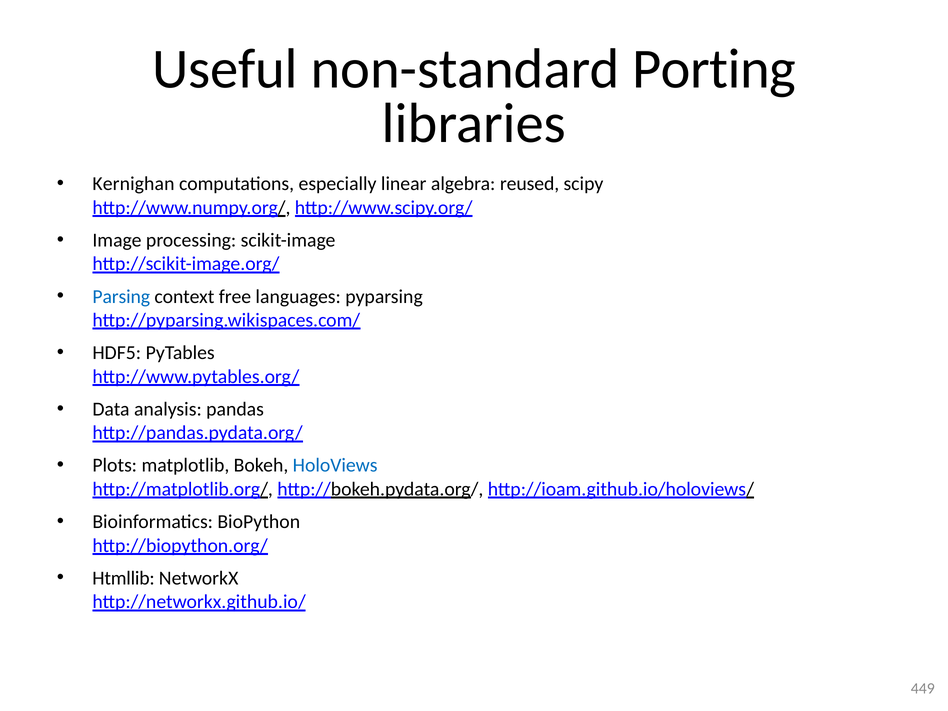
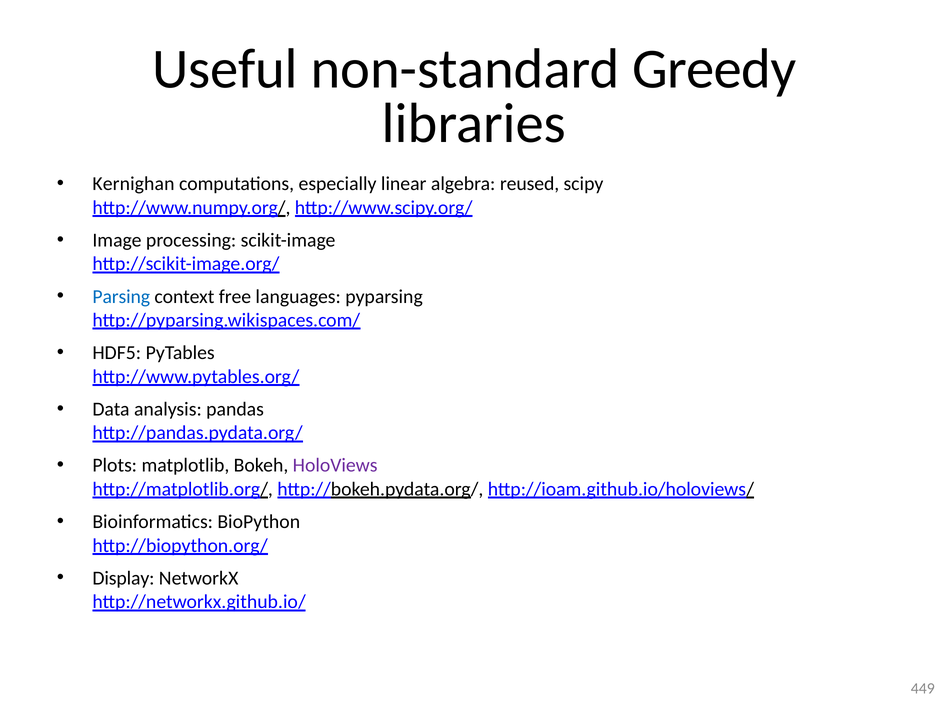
Porting: Porting -> Greedy (714, 69)
HoloViews colour: blue -> purple (335, 465)
Htmllib: Htmllib -> Display (123, 578)
